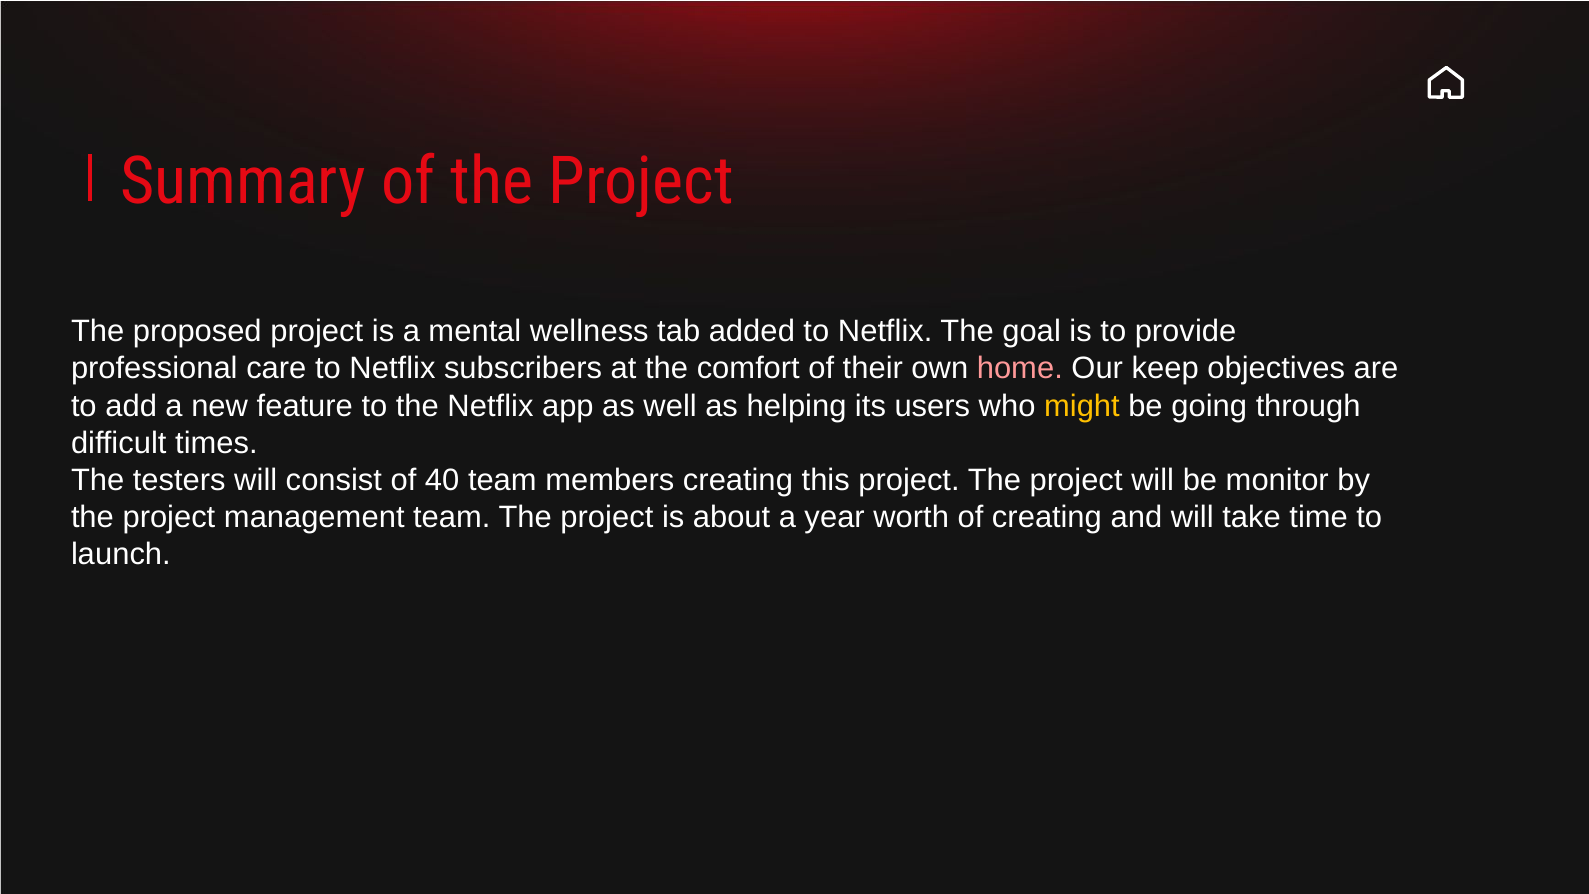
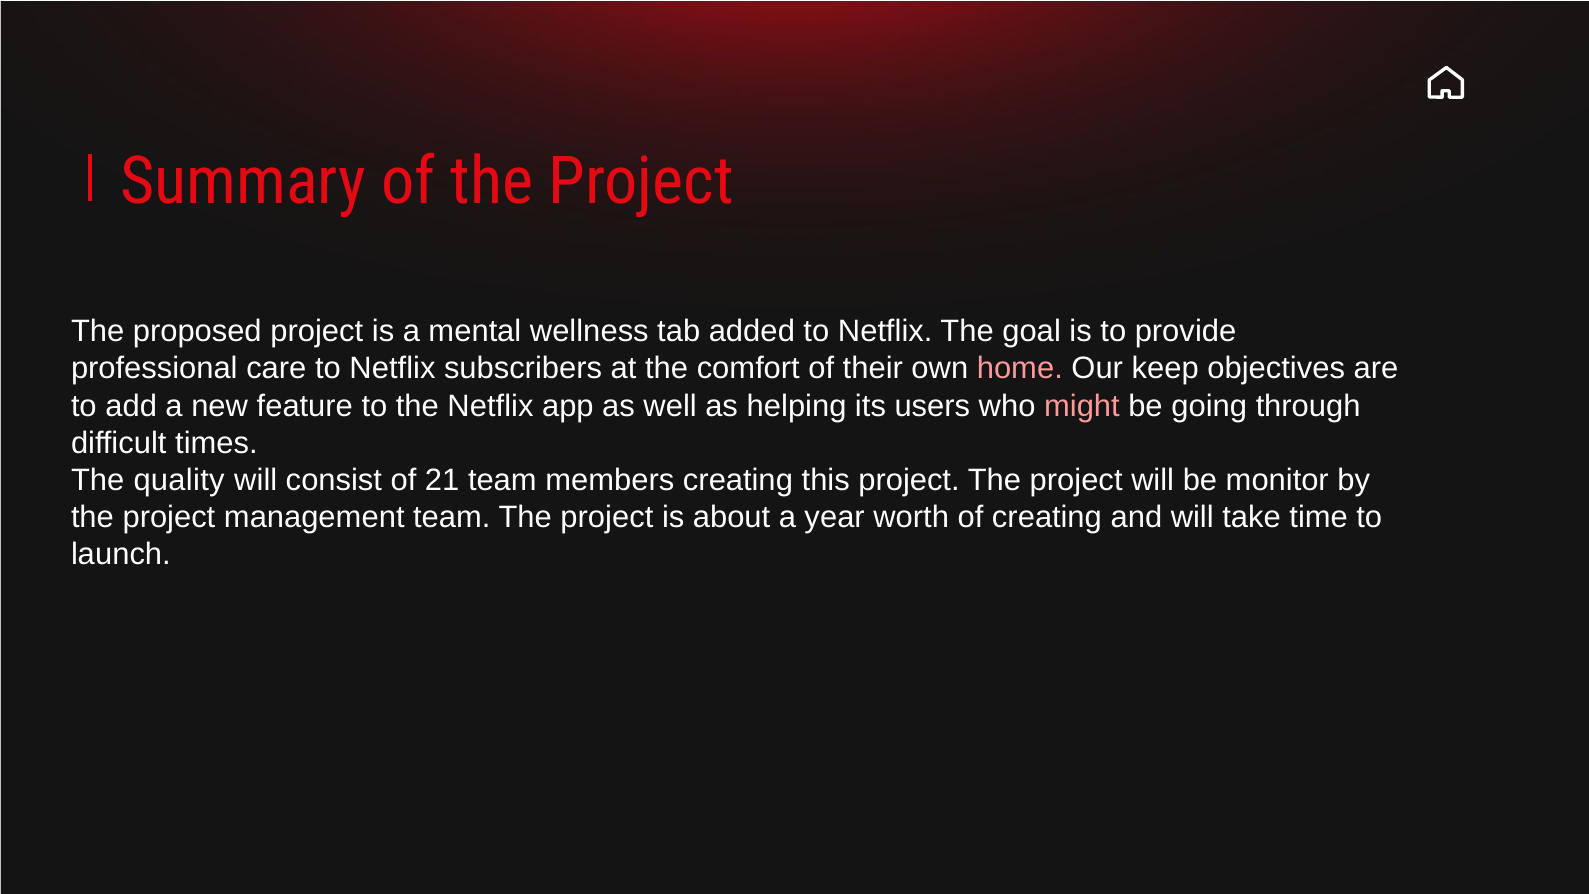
might colour: yellow -> pink (1082, 406)
testers: testers -> quality (179, 480)
40: 40 -> 21 (442, 480)
